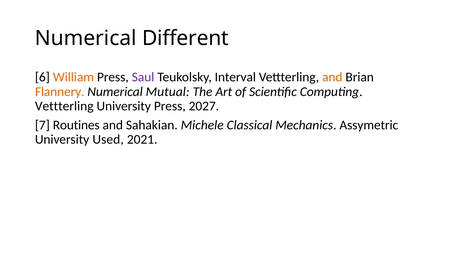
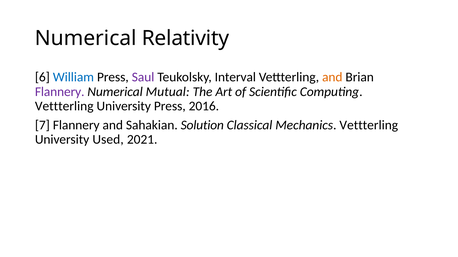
Different: Different -> Relativity (185, 38)
William colour: orange -> blue (73, 77)
Flannery colour: orange -> purple (60, 92)
2027: 2027 -> 2016 (204, 106)
7 Routines: Routines -> Flannery (76, 125)
Michele: Michele -> Solution (202, 125)
Mechanics Assymetric: Assymetric -> Vettterling (369, 125)
